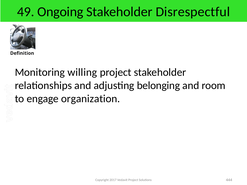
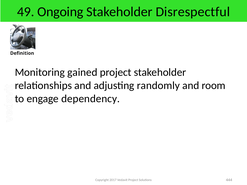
willing: willing -> gained (82, 72)
belonging: belonging -> randomly (158, 86)
organization: organization -> dependency (91, 99)
